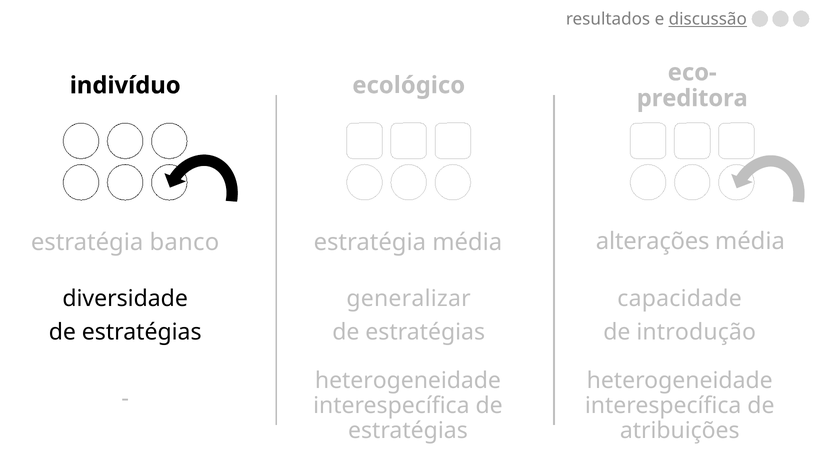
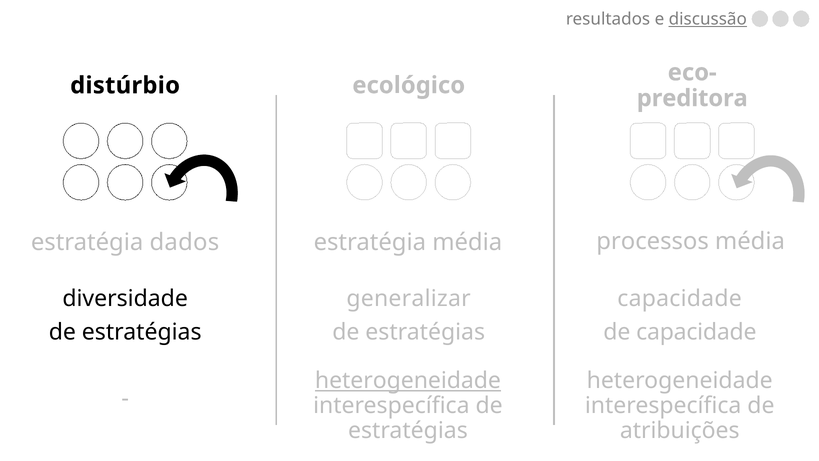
indivíduo: indivíduo -> distúrbio (125, 85)
banco: banco -> dados (184, 242)
alterações: alterações -> processos (653, 241)
de introdução: introdução -> capacidade (696, 332)
heterogeneidade underline: none -> present (408, 381)
